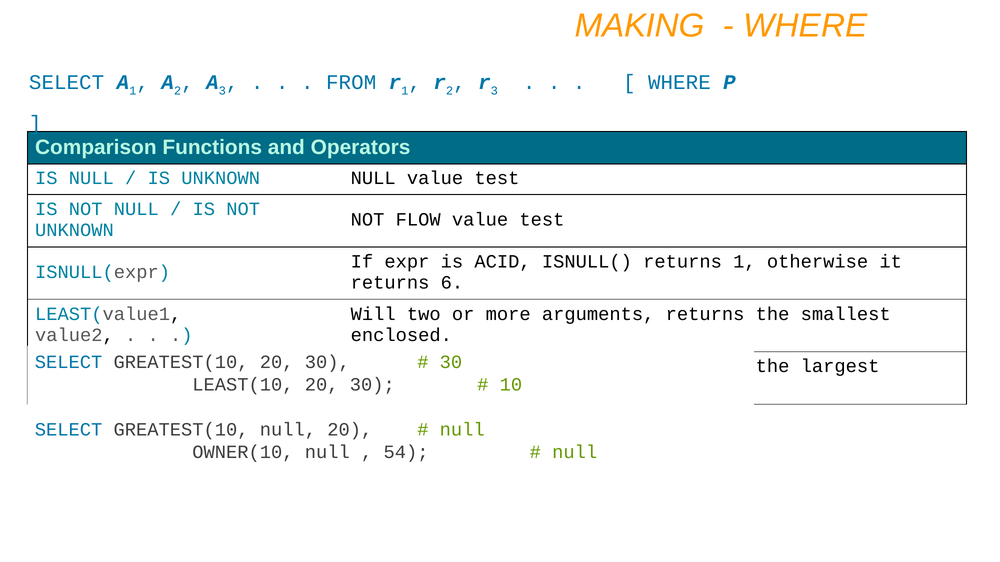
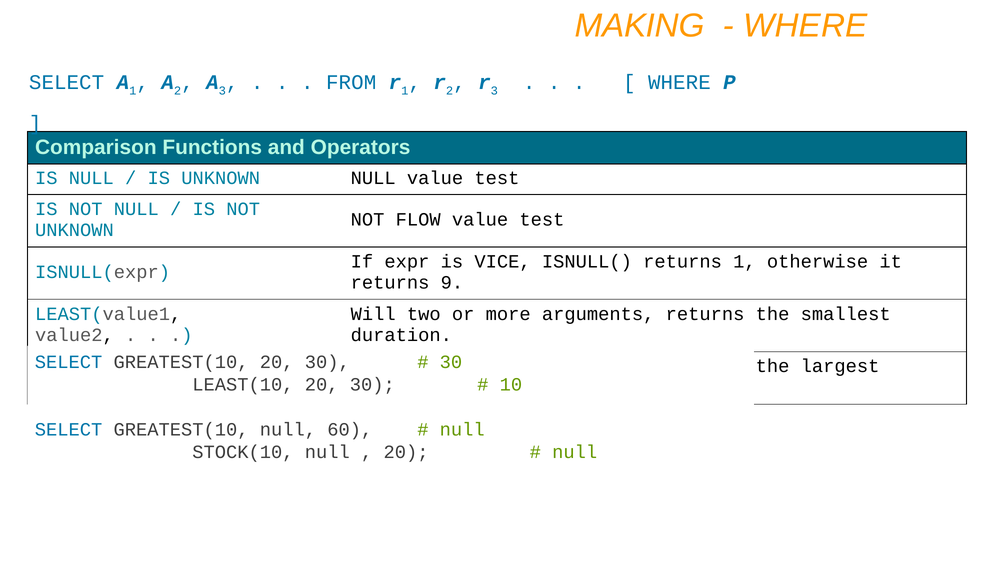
ACID: ACID -> VICE (503, 262)
6: 6 -> 9 (452, 283)
enclosed: enclosed -> duration (401, 335)
null 20: 20 -> 60 (350, 430)
OWNER(10: OWNER(10 -> STOCK(10 (243, 452)
54: 54 -> 20 (406, 452)
